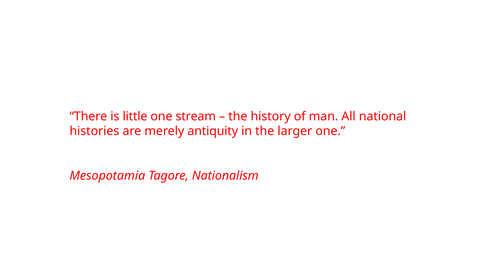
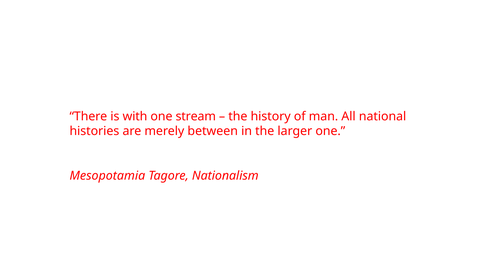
little: little -> with (135, 116)
antiquity: antiquity -> between (213, 131)
